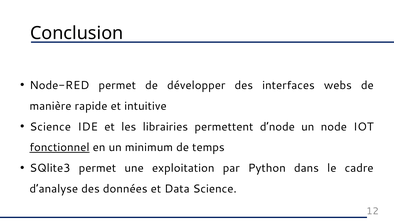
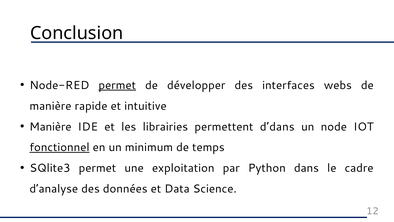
permet underline: none -> present (117, 85)
Science: Science -> Manière (50, 126)
d’node: d’node -> d’dans (277, 126)
